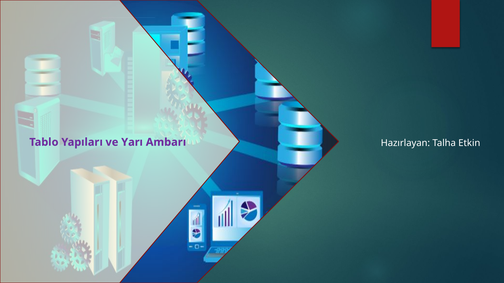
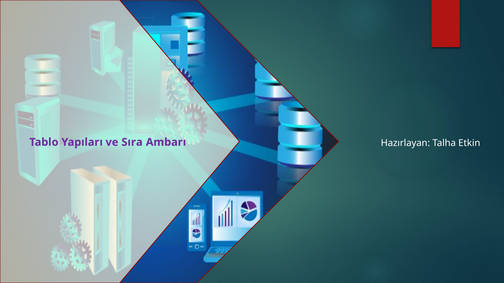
Yarı: Yarı -> Sıra (132, 142)
